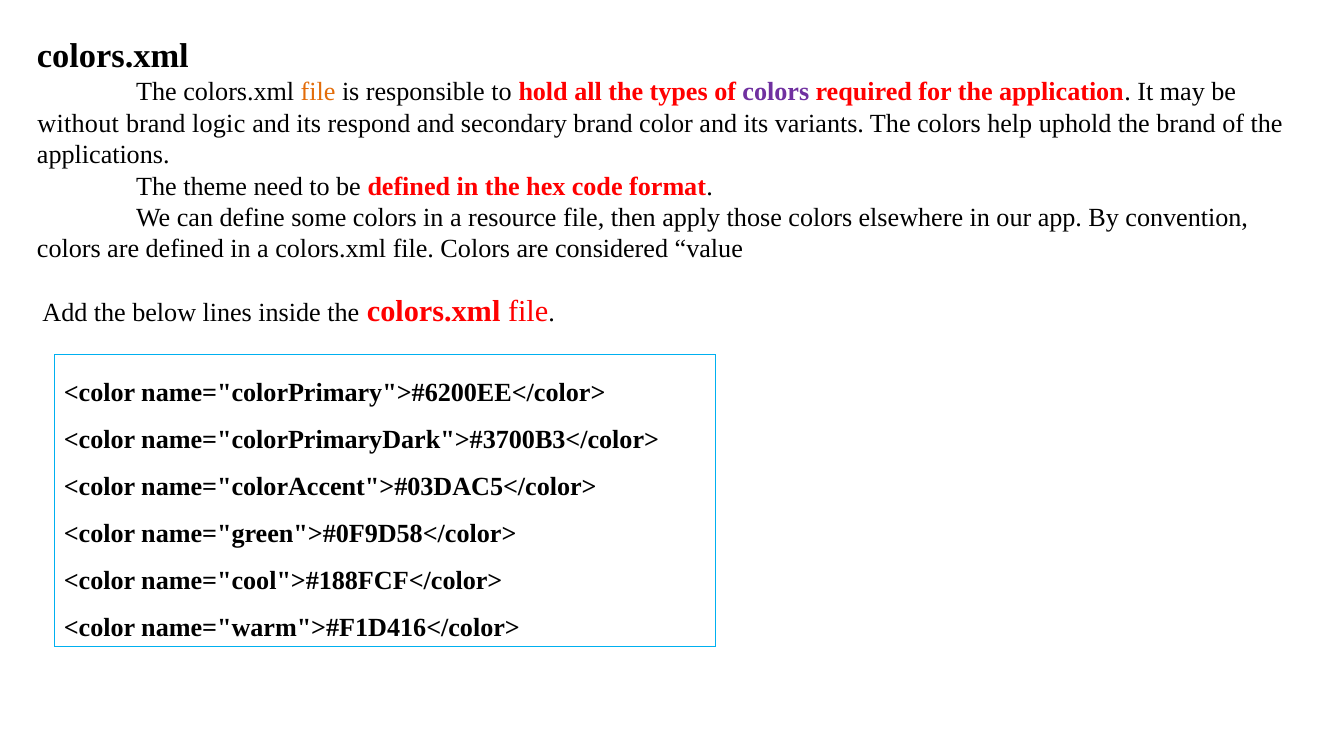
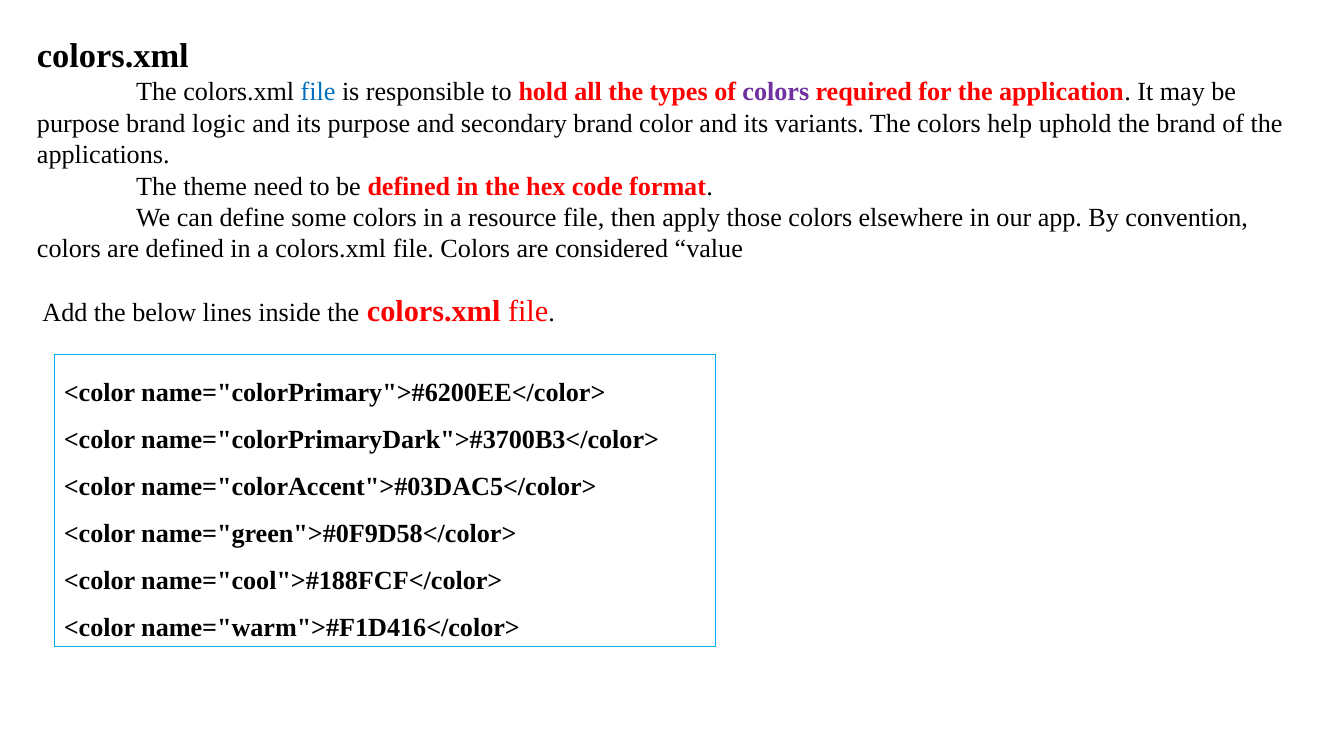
file colour: orange -> blue (318, 92)
without: without -> purpose (78, 124)
its respond: respond -> purpose (369, 124)
